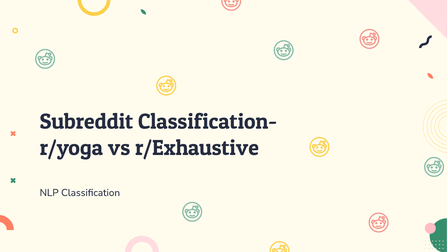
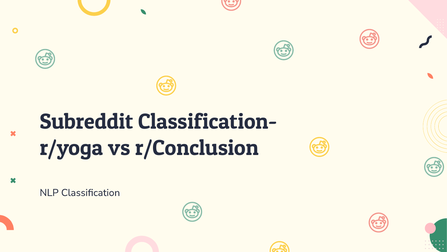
r/Exhaustive: r/Exhaustive -> r/Conclusion (197, 148)
